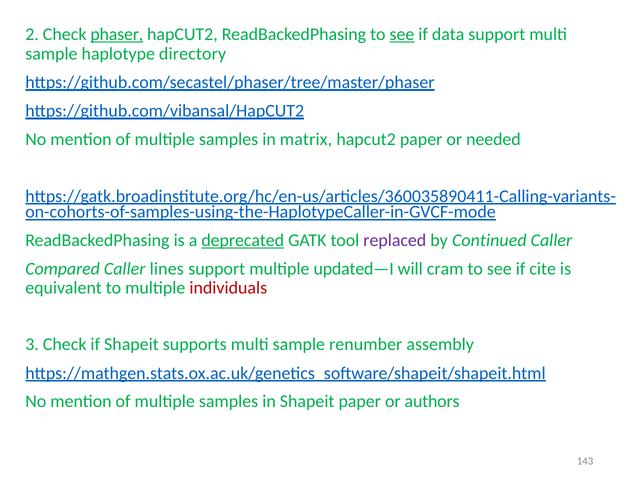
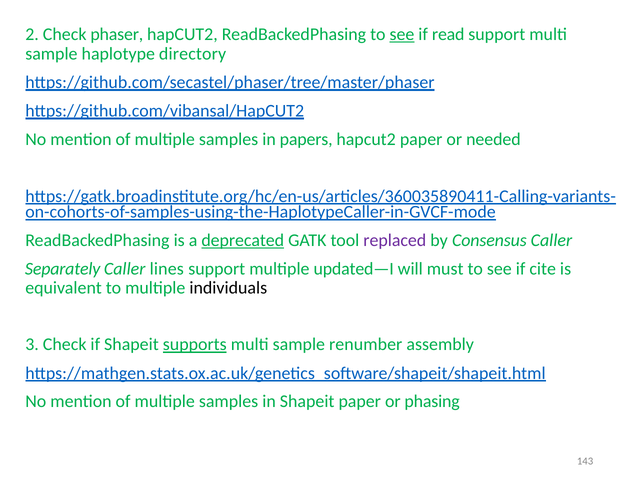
phaser underline: present -> none (117, 34)
data: data -> read (448, 34)
matrix: matrix -> papers (306, 139)
Continued: Continued -> Consensus (489, 240)
Compared: Compared -> Separately (63, 269)
cram: cram -> must (445, 269)
individuals colour: red -> black (228, 288)
supports underline: none -> present (195, 345)
authors: authors -> phasing (432, 402)
